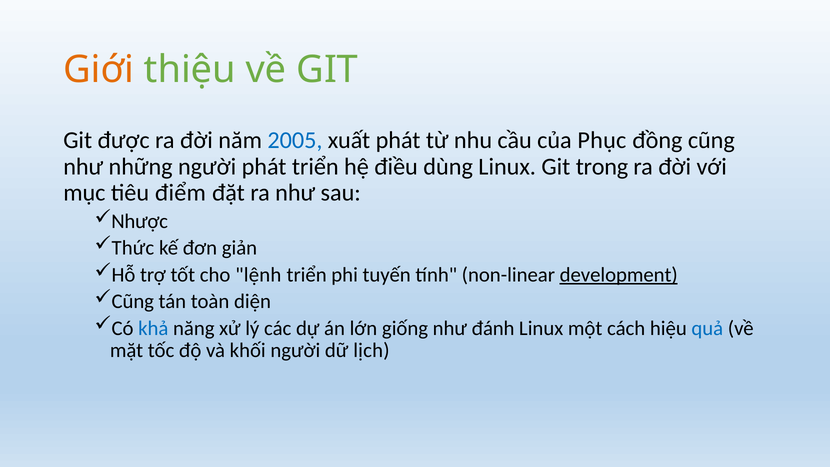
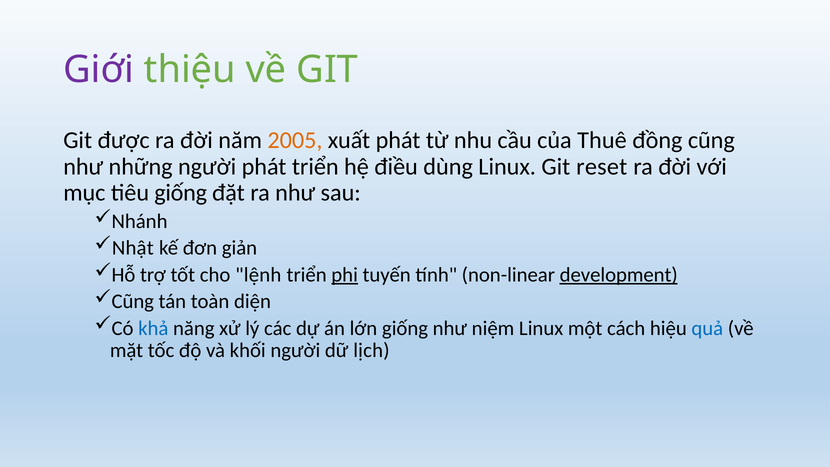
Giới colour: orange -> purple (99, 70)
2005 colour: blue -> orange (295, 140)
Phục: Phục -> Thuê (602, 140)
trong: trong -> reset (602, 166)
tiêu điểm: điểm -> giống (181, 193)
Nhược: Nhược -> Nhánh (140, 221)
Thức: Thức -> Nhật (133, 248)
phi underline: none -> present (345, 275)
đánh: đánh -> niệm (493, 328)
